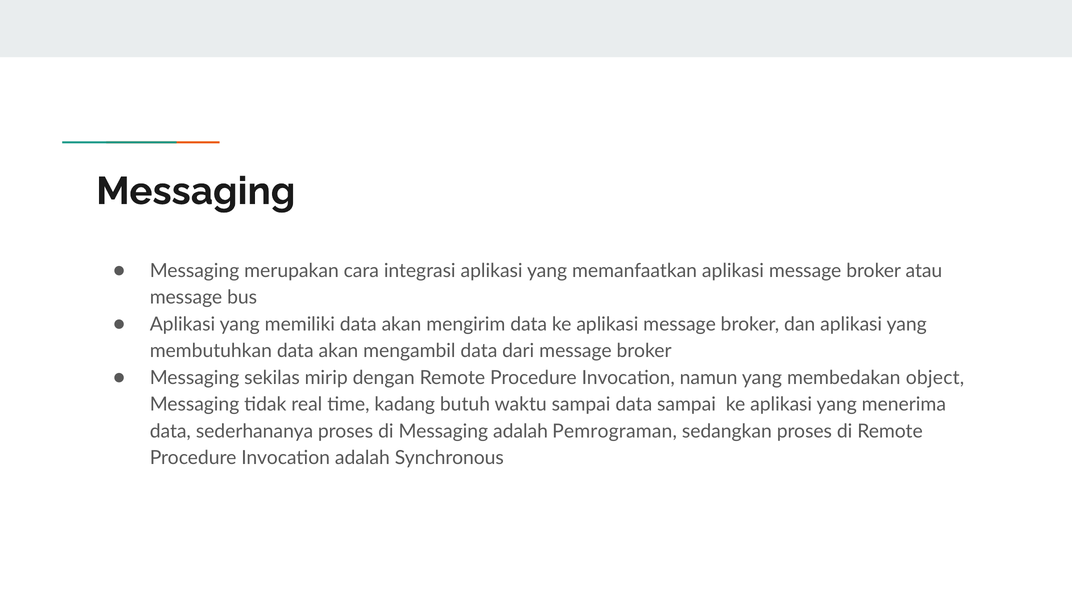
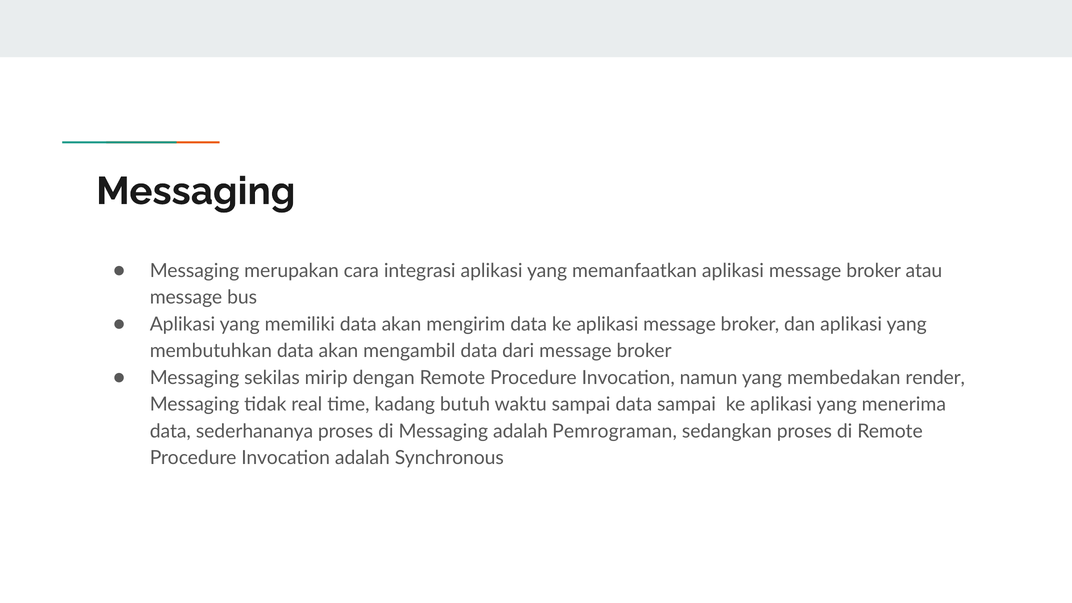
object: object -> render (935, 378)
